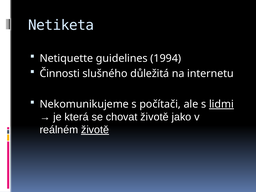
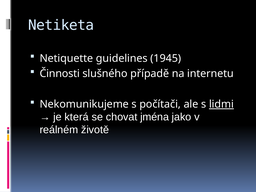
1994: 1994 -> 1945 (166, 58)
důležitá: důležitá -> případě (150, 74)
chovat životě: životě -> jména (155, 117)
životě underline: present -> none (95, 130)
